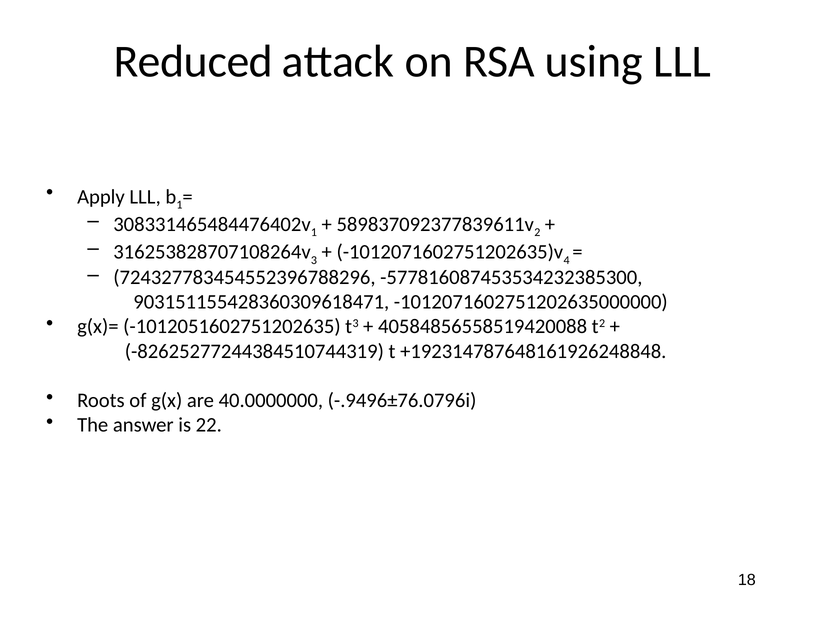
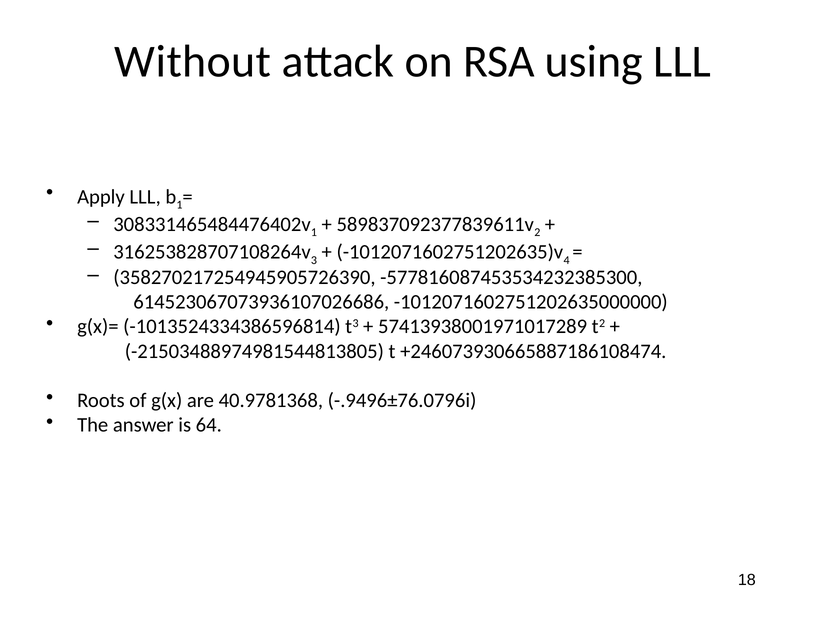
Reduced: Reduced -> Without (193, 62)
724327783454552396788296: 724327783454552396788296 -> 358270217254945905726390 (244, 277)
903151155428360309618471: 903151155428360309618471 -> 614523067073936107026686 (261, 302)
-1012051602751202635: -1012051602751202635 -> -1013524334386596814 (232, 326)
40584856558519420088: 40584856558519420088 -> 57413938001971017289 (483, 326)
-82625277244384510744319: -82625277244384510744319 -> -21503488974981544813805 (254, 351)
+192314787648161926248848: +192314787648161926248848 -> +246073930665887186108474 (533, 351)
40.0000000: 40.0000000 -> 40.9781368 (271, 400)
22: 22 -> 64 (209, 425)
